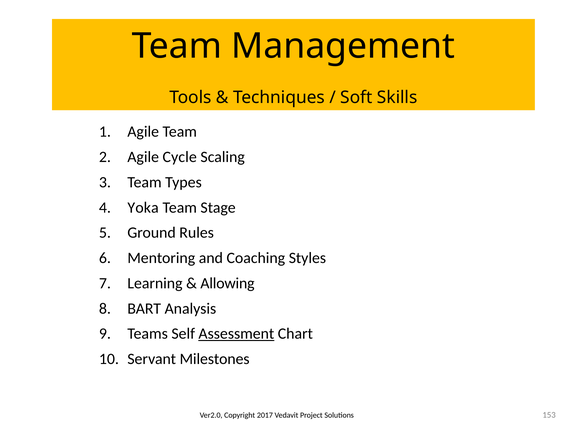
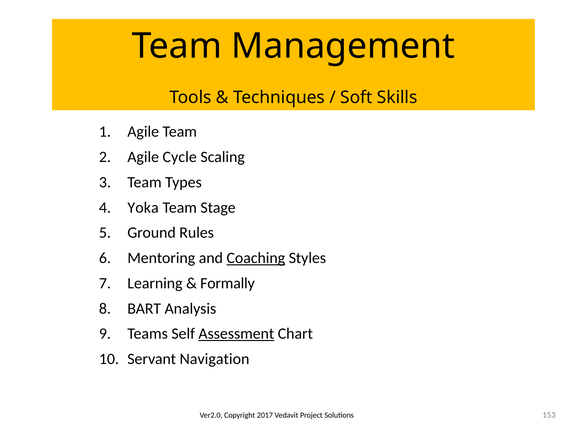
Coaching underline: none -> present (256, 258)
Allowing: Allowing -> Formally (227, 283)
Milestones: Milestones -> Navigation (214, 359)
